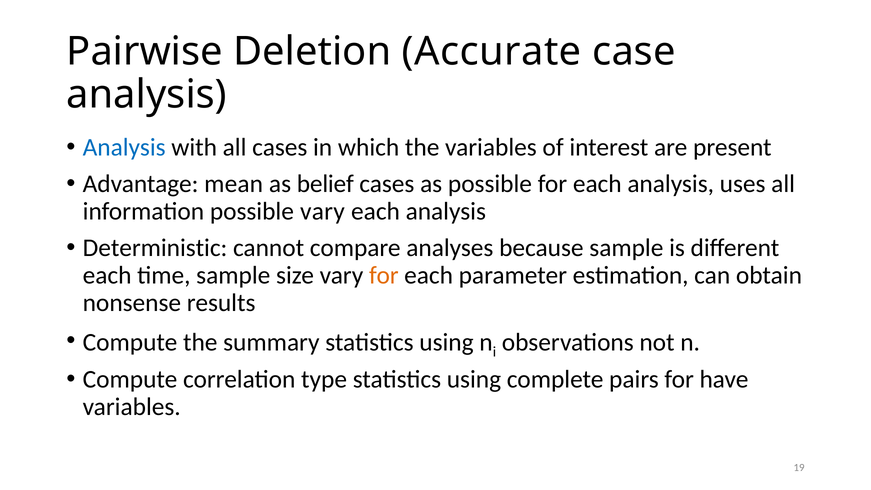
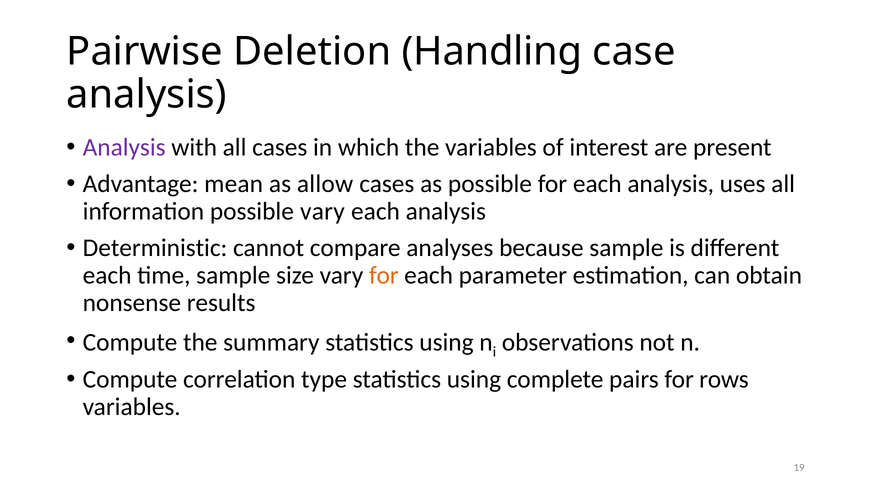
Accurate: Accurate -> Handling (492, 52)
Analysis colour: blue -> purple (124, 147)
belief: belief -> allow (325, 184)
have: have -> rows (724, 379)
